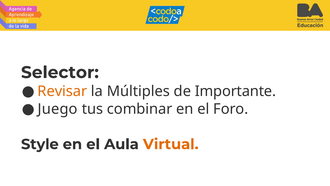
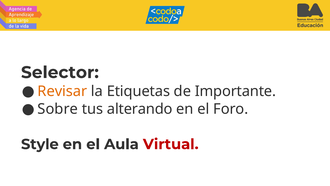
Múltiples: Múltiples -> Etiquetas (138, 91)
Juego: Juego -> Sobre (58, 109)
combinar: combinar -> alterando (140, 109)
Virtual colour: orange -> red (171, 144)
